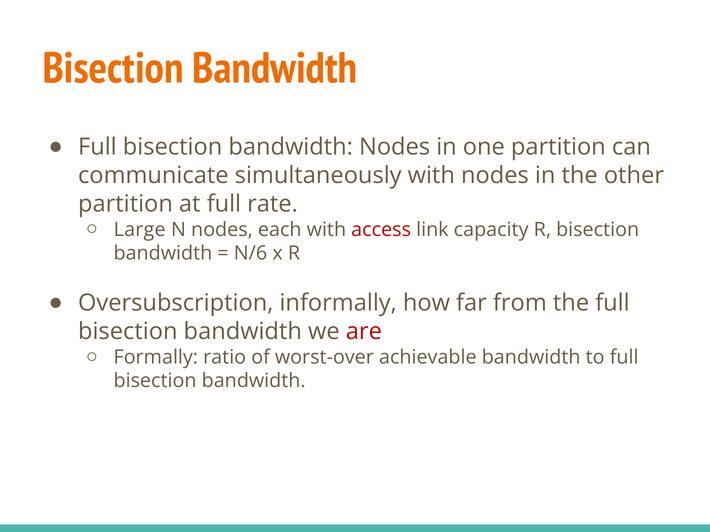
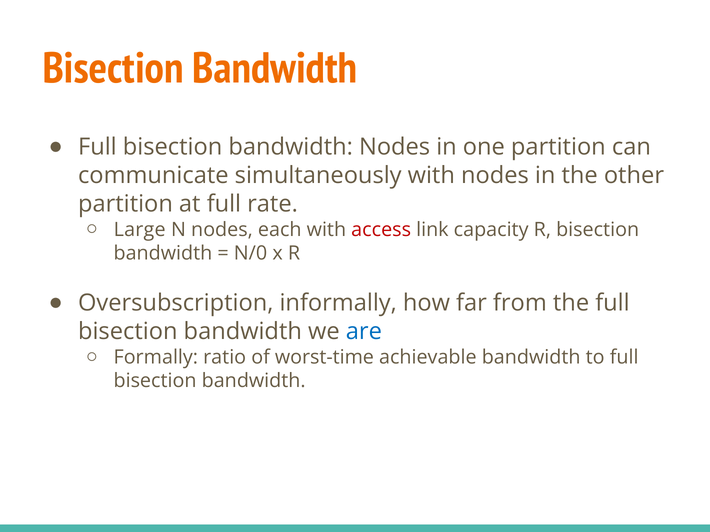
N/6: N/6 -> N/0 (251, 253)
are colour: red -> blue (364, 332)
worst-over: worst-over -> worst-time (324, 358)
